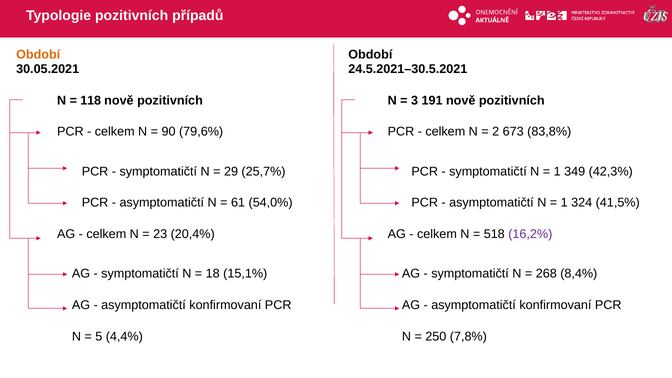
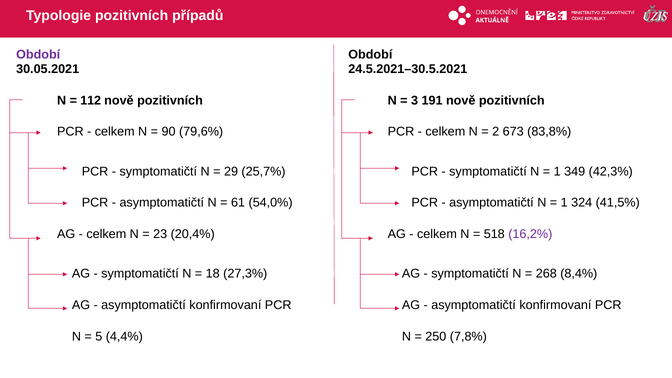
Období colour: orange -> purple (38, 55)
118: 118 -> 112 (91, 100)
15,1%: 15,1% -> 27,3% (245, 274)
